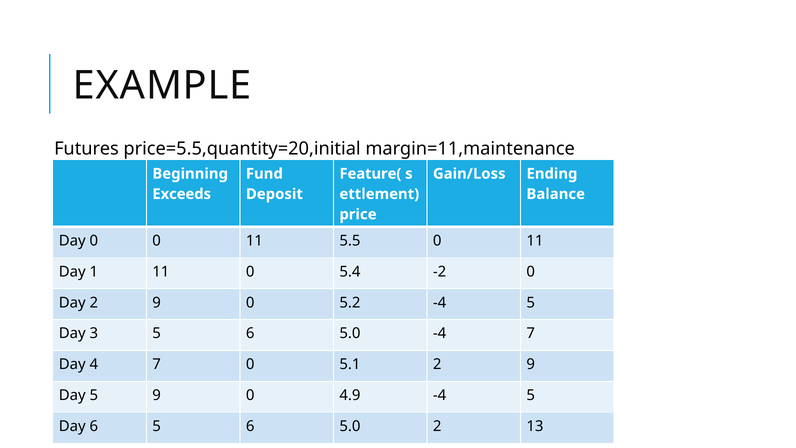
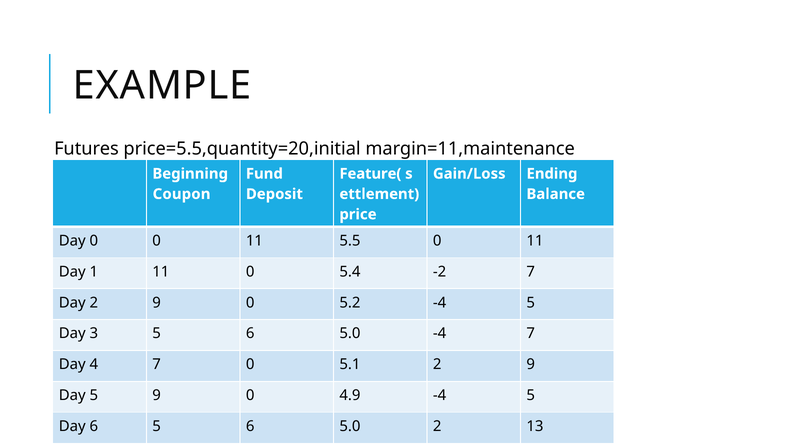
Exceeds: Exceeds -> Coupon (182, 194)
-2 0: 0 -> 7 (531, 271)
